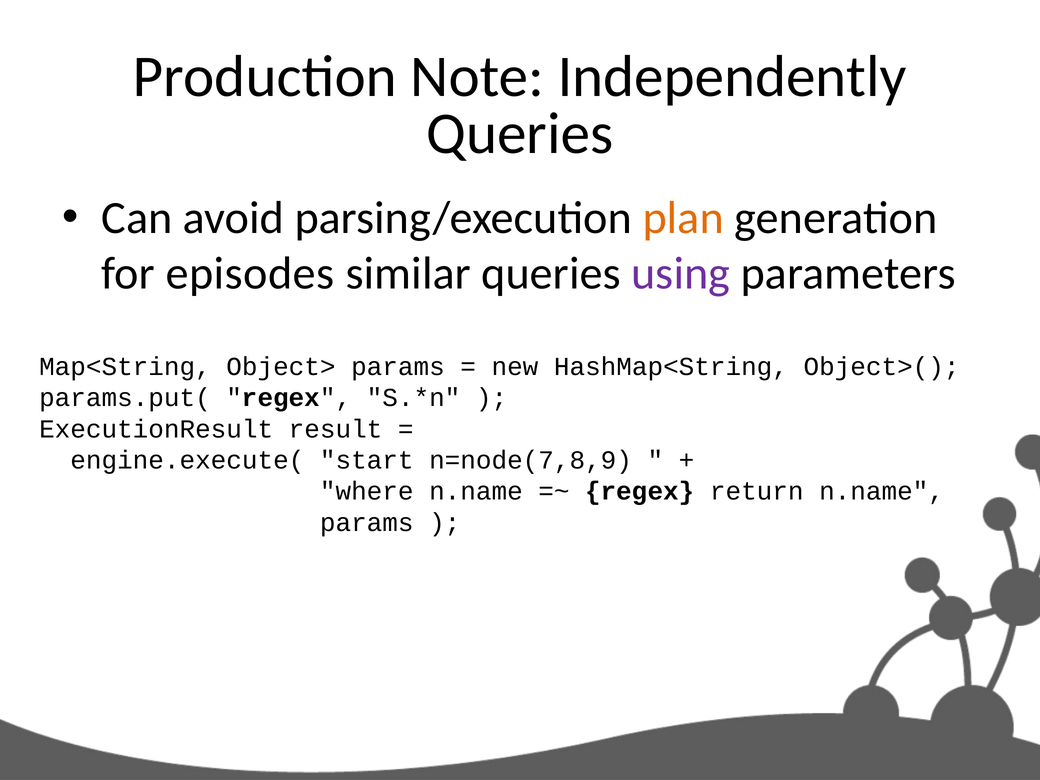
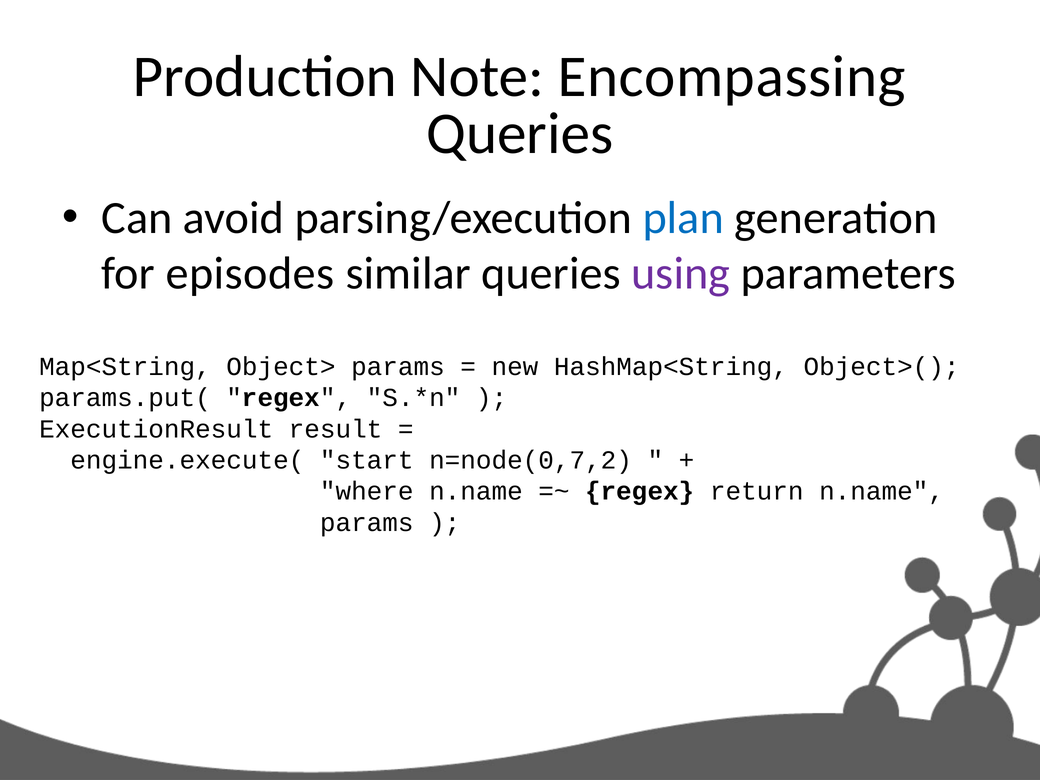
Independently: Independently -> Encompassing (732, 77)
plan colour: orange -> blue (683, 218)
n=node(7,8,9: n=node(7,8,9 -> n=node(0,7,2 (531, 460)
